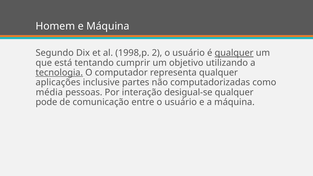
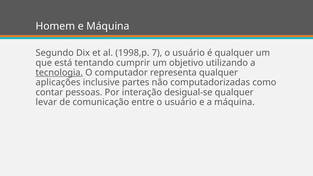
2: 2 -> 7 (157, 53)
qualquer underline: present -> none (234, 53)
média: média -> contar (49, 92)
pode: pode -> levar (46, 102)
